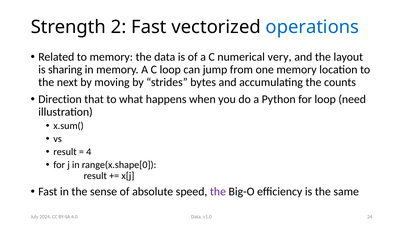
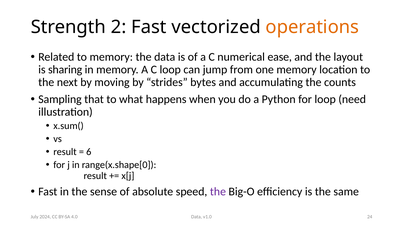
operations colour: blue -> orange (312, 27)
very: very -> ease (280, 57)
Direction: Direction -> Sampling (60, 99)
4: 4 -> 6 (89, 152)
